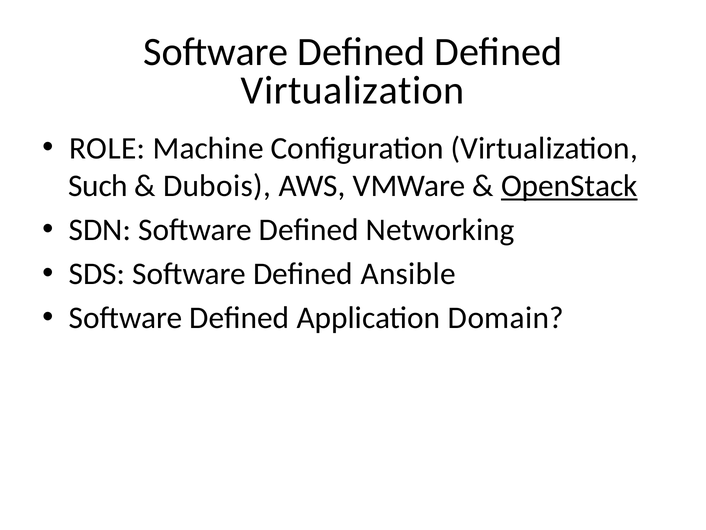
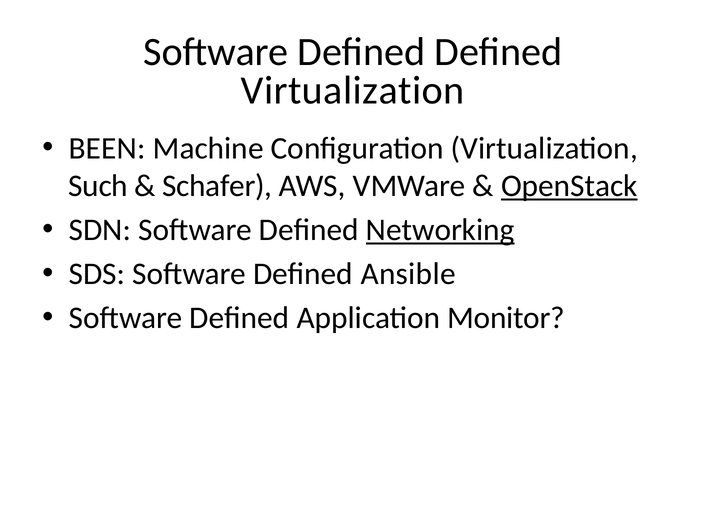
ROLE: ROLE -> BEEN (107, 148)
Dubois: Dubois -> Schafer (217, 186)
Networking underline: none -> present (440, 230)
Domain: Domain -> Monitor (506, 318)
